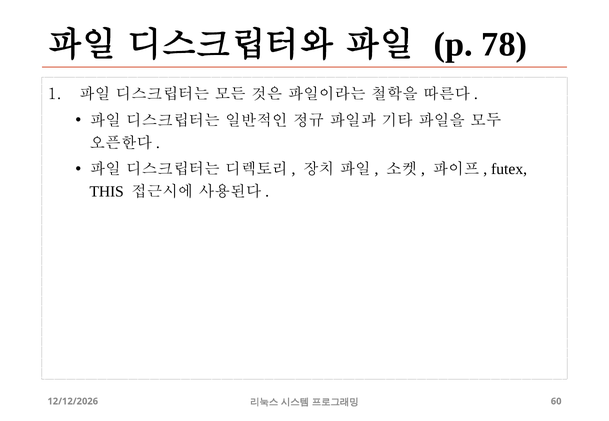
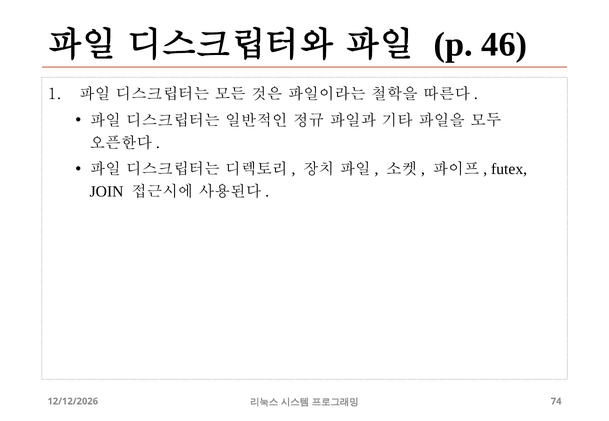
78: 78 -> 46 (504, 44)
THIS: THIS -> JOIN (107, 192)
60: 60 -> 74 (556, 402)
